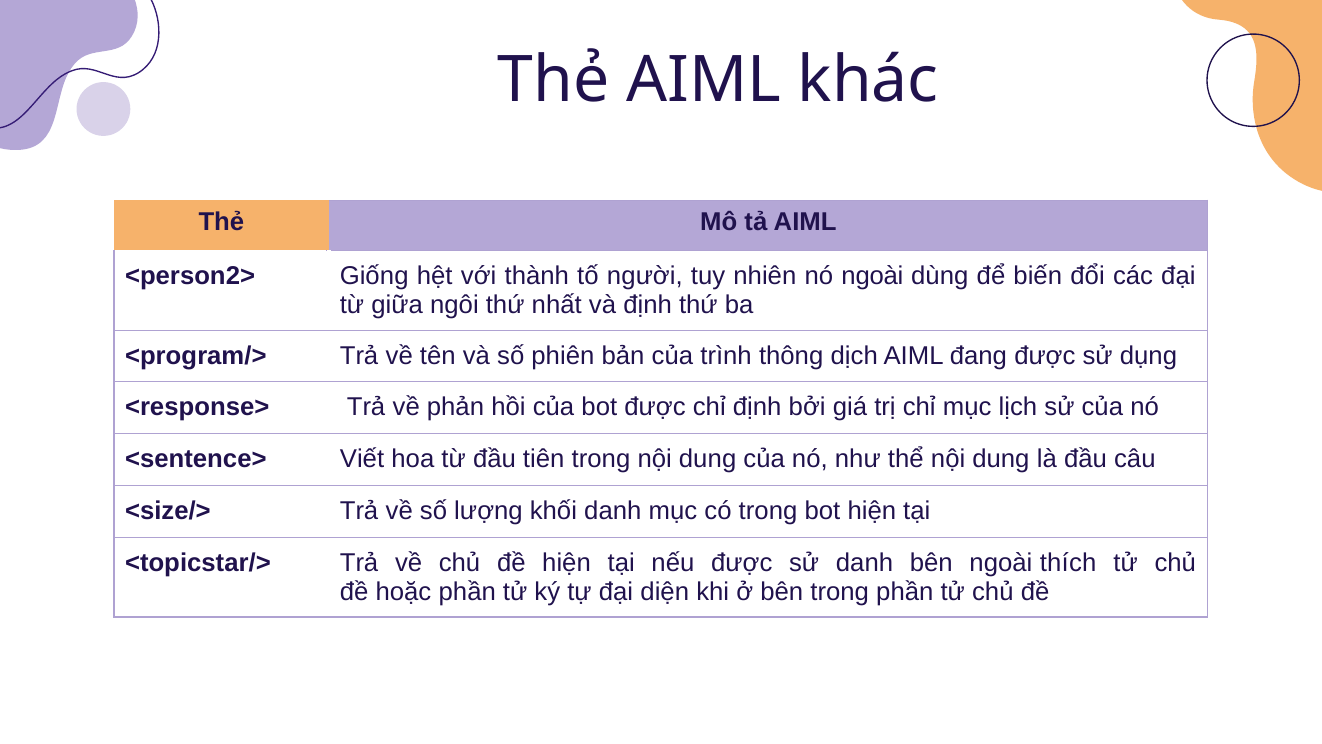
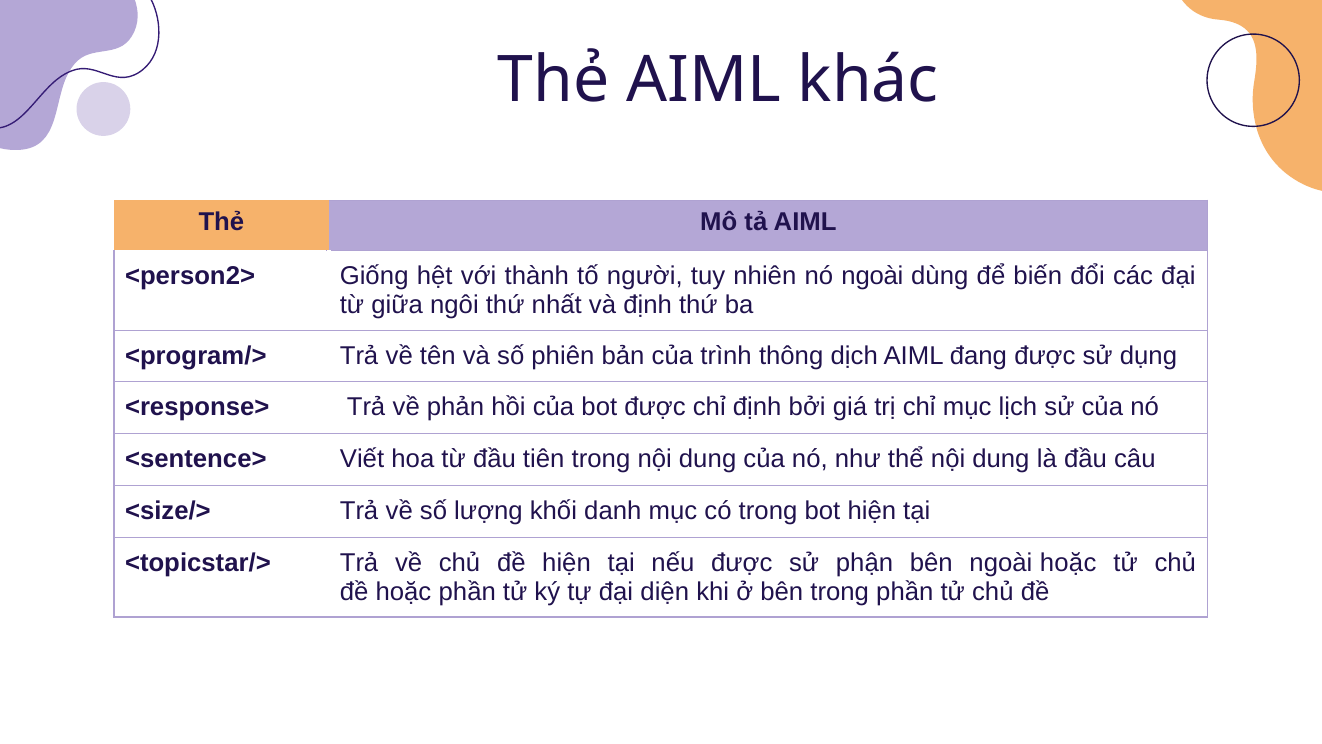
sử danh: danh -> phận (864, 563)
ngoài thích: thích -> hoặc (1068, 563)
